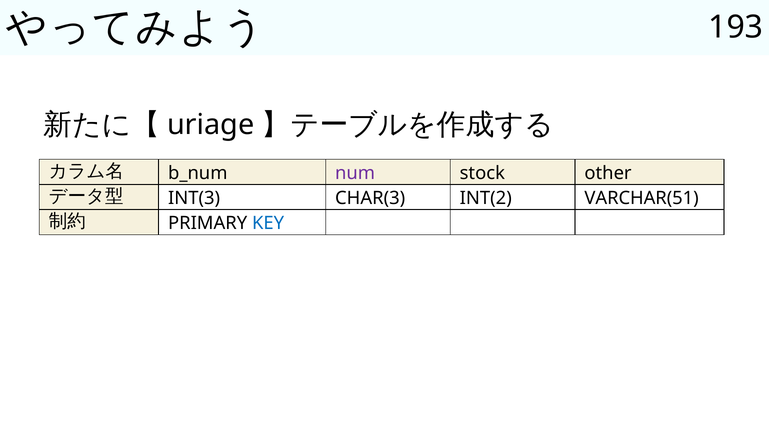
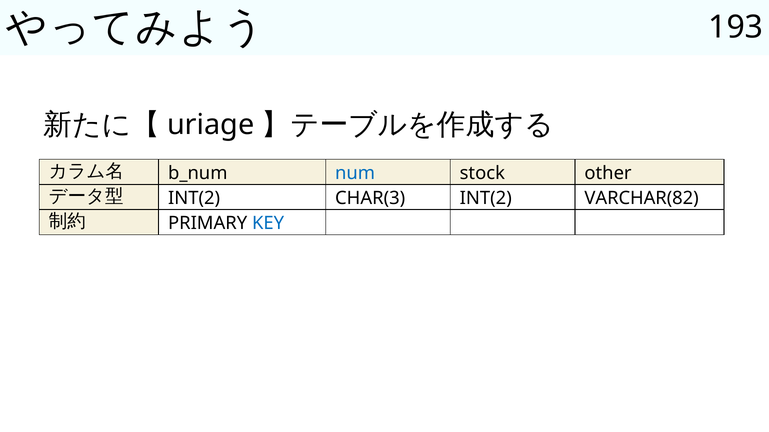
num colour: purple -> blue (355, 173)
INT(3: INT(3 -> INT(2 (194, 198)
VARCHAR(51: VARCHAR(51 -> VARCHAR(82 (642, 198)
